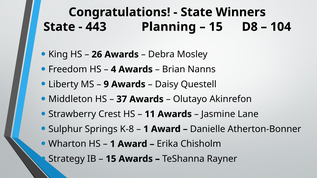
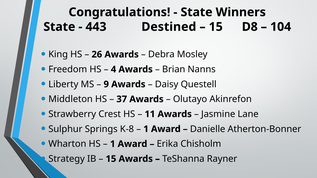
Planning: Planning -> Destined (169, 27)
